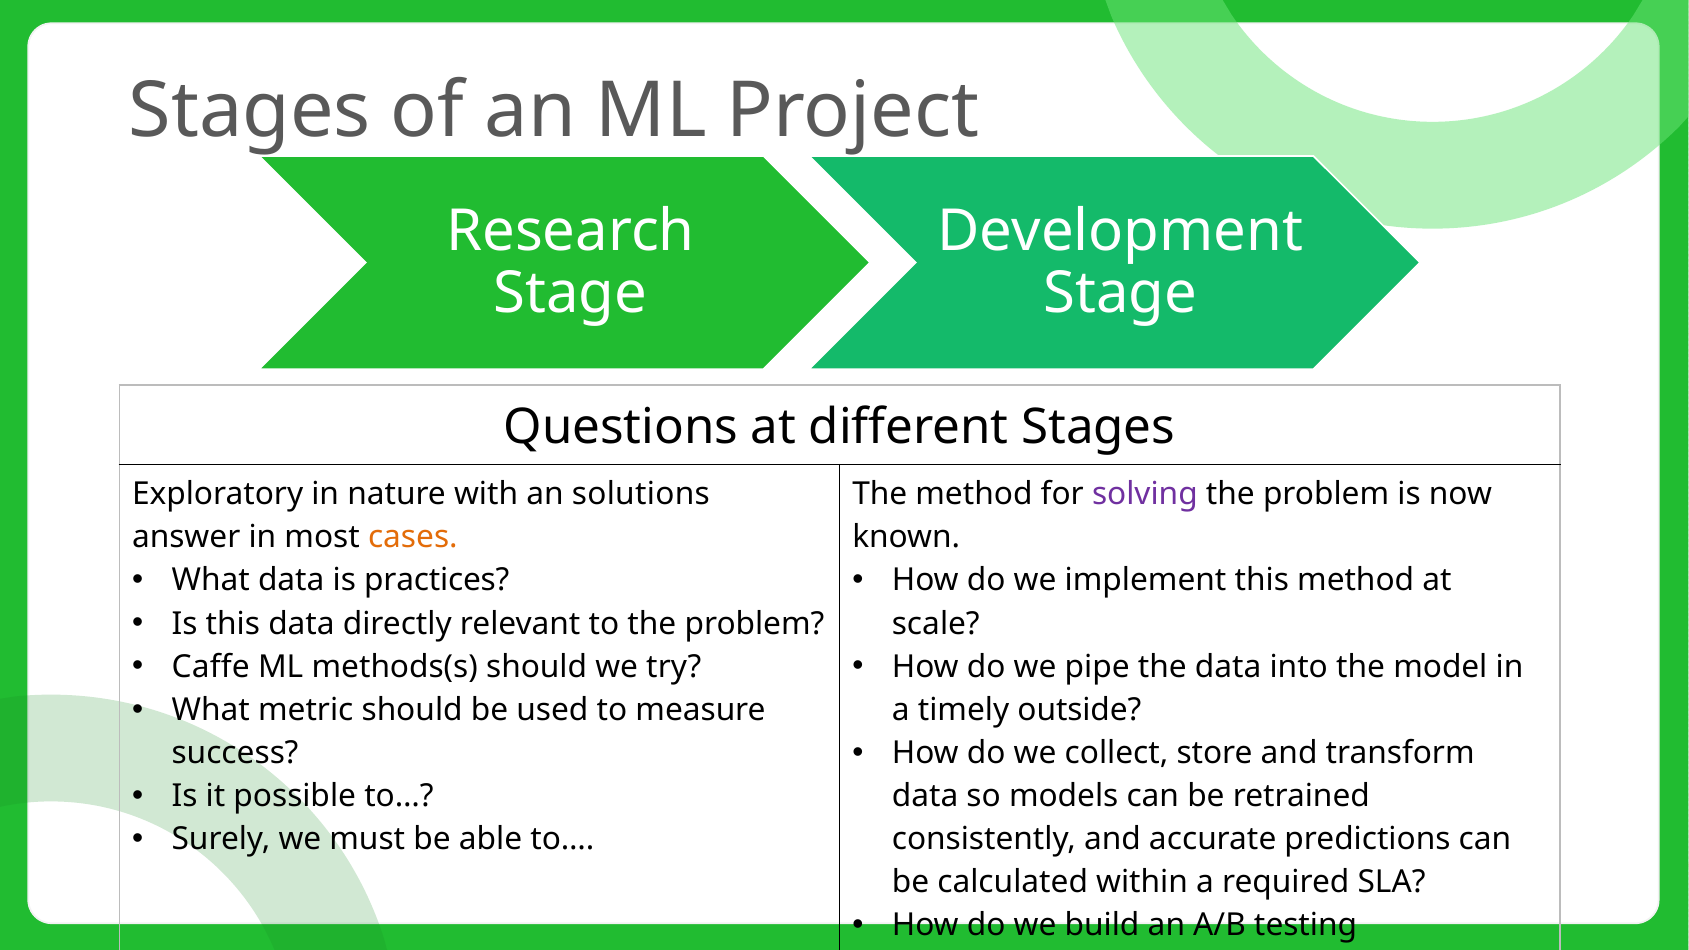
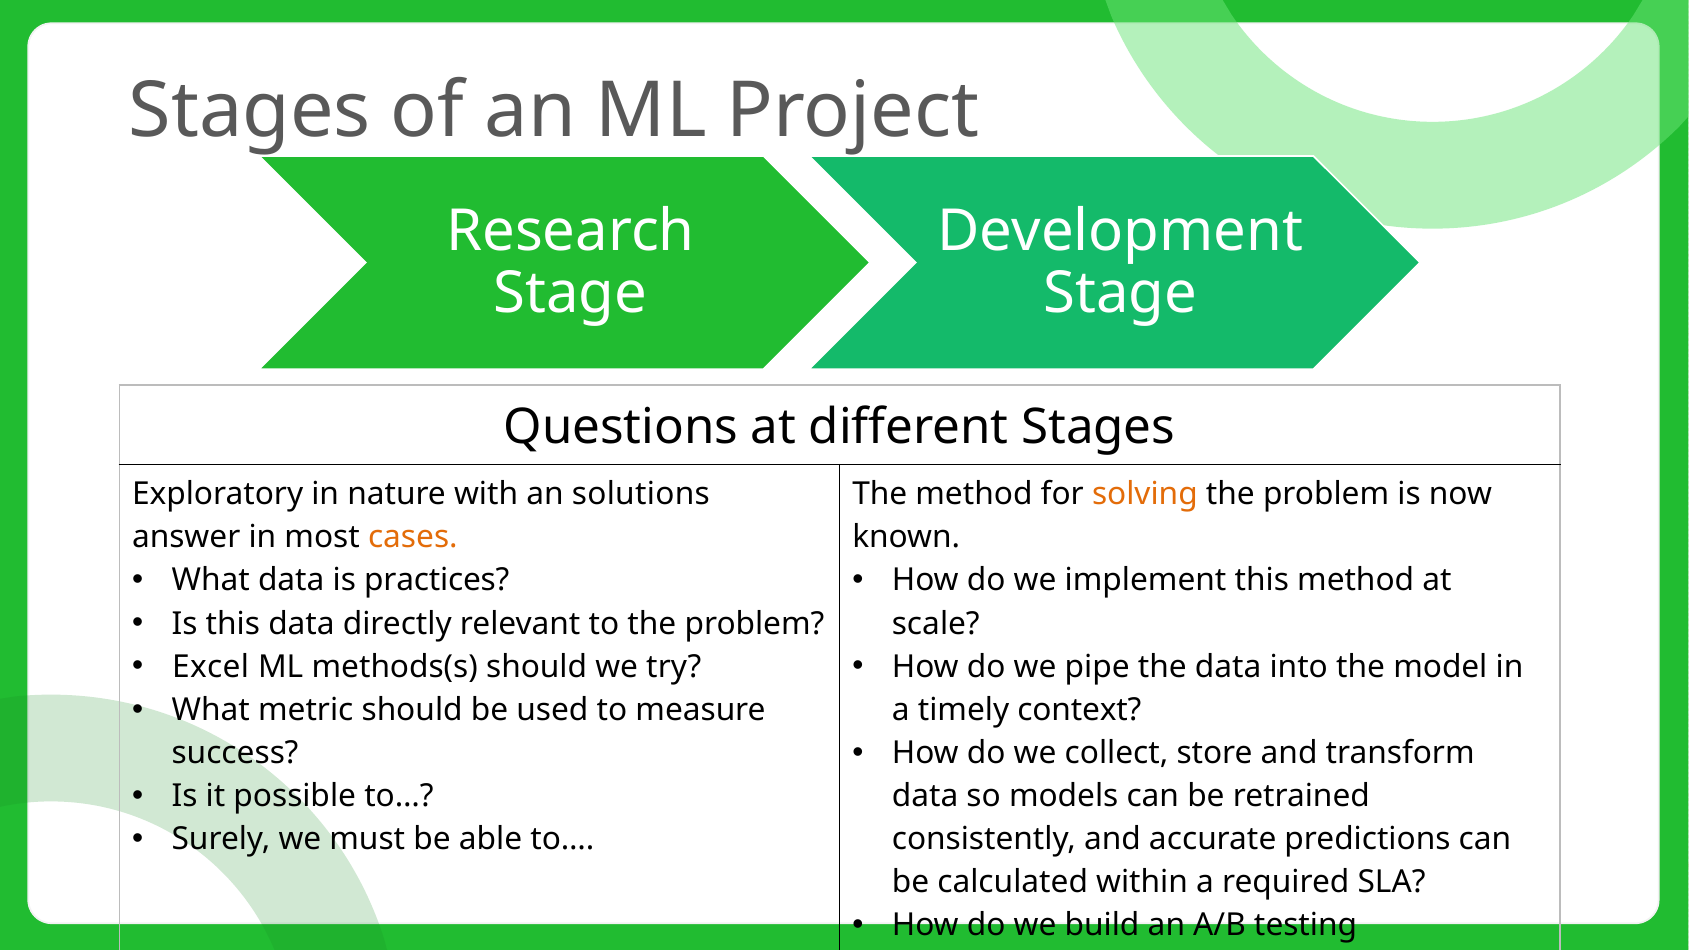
solving colour: purple -> orange (1145, 494)
Caffe: Caffe -> Excel (211, 667)
outside: outside -> context (1079, 710)
